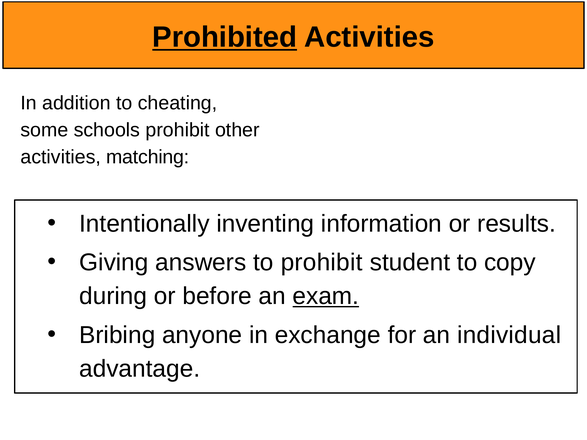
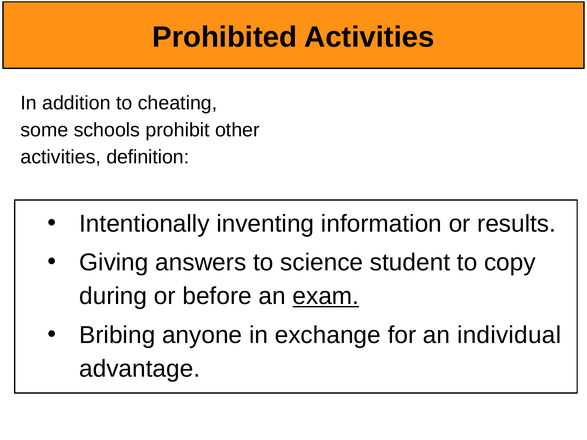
Prohibited underline: present -> none (225, 37)
matching: matching -> definition (148, 157)
to prohibit: prohibit -> science (322, 263)
